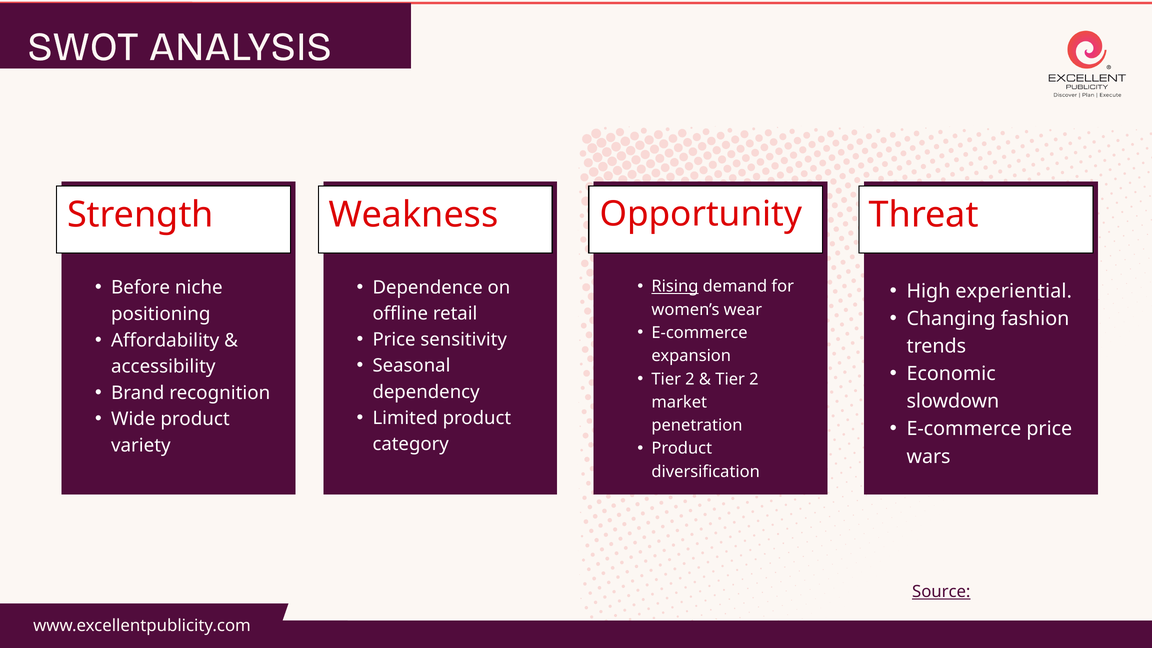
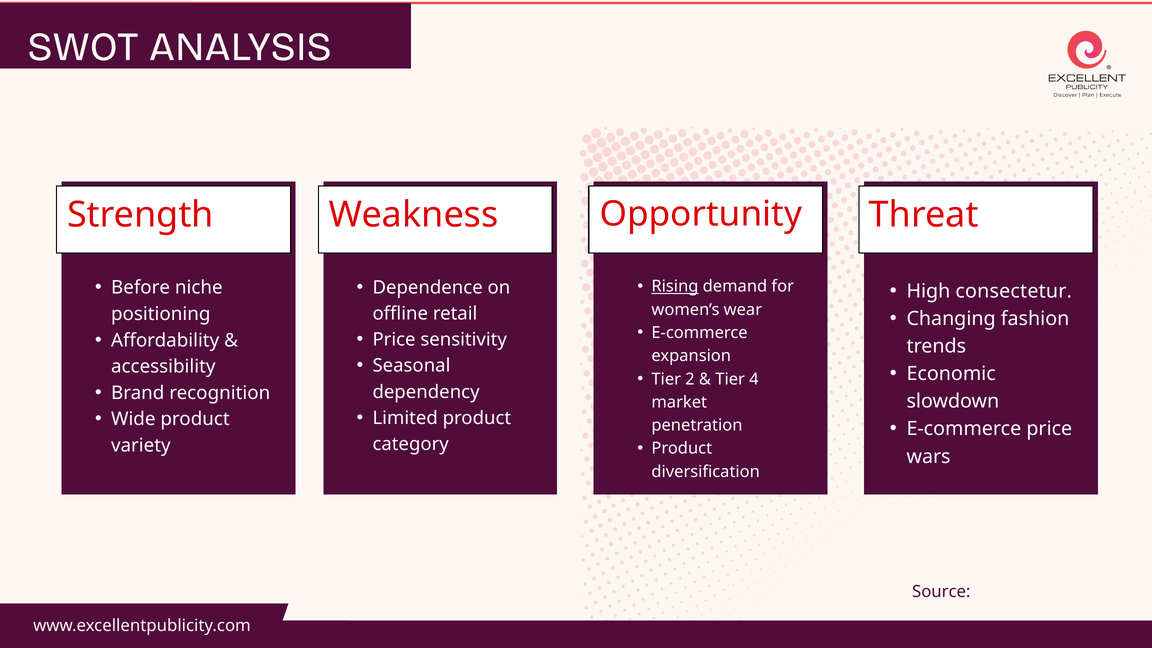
experiential: experiential -> consectetur (1014, 291)
2: 2 -> 4 (754, 379)
Source underline: present -> none (941, 592)
